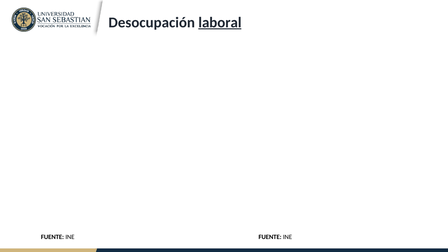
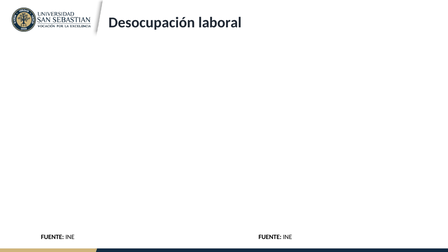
laboral underline: present -> none (220, 22)
